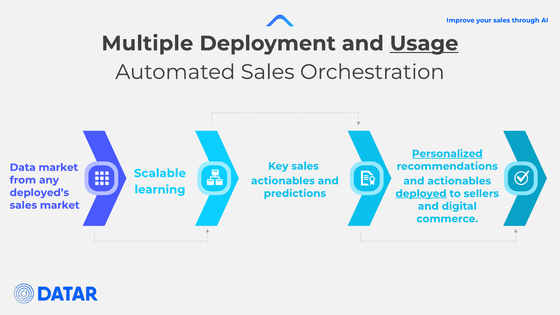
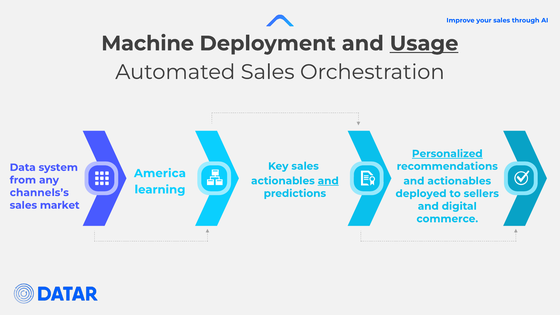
Multiple: Multiple -> Machine (148, 43)
Data market: market -> system (58, 167)
Scalable: Scalable -> America (160, 173)
and underline: none -> present (328, 181)
deployed’s: deployed’s -> channels’s (39, 193)
deployed underline: present -> none (421, 194)
